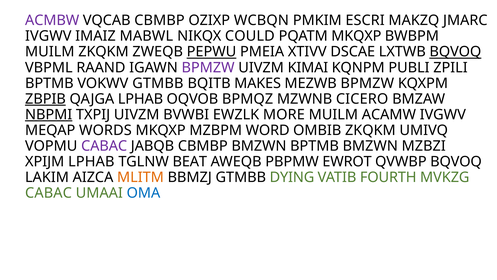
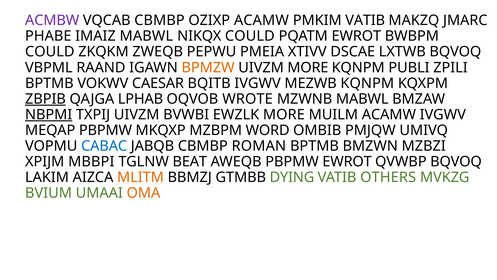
OZIXP WCBQN: WCBQN -> ACAMW (261, 20)
PMKIM ESCRI: ESCRI -> VATIB (365, 20)
IVGWV: IVGWV -> PHABE (48, 36)
PQATM MKQXP: MKQXP -> EWROT (356, 36)
MUILM: MUILM -> COULD (50, 52)
PEPWU underline: present -> none (212, 52)
BQVOQ underline: present -> none (455, 52)
BPMZW colour: purple -> orange (208, 67)
UIVZM KIMAI: KIMAI -> MORE (308, 67)
VOKWV GTMBB: GTMBB -> CAESAR (158, 83)
BQITB MAKES: MAKES -> IVGWV (258, 83)
MEZWB BPMZW: BPMZW -> KQNPM (367, 83)
BPMQZ: BPMQZ -> WROTE (248, 99)
MZWNB CICERO: CICERO -> MABWL (362, 99)
MEQAP WORDS: WORDS -> PBPMW (105, 130)
OMBIB ZKQKM: ZKQKM -> PMJQW (370, 130)
CABAC colour: purple -> blue (104, 146)
CBMBP BMZWN: BMZWN -> ROMAN (259, 146)
XPIJM LPHAB: LPHAB -> MBBPI (91, 161)
FOURTH: FOURTH -> OTHERS (388, 177)
CABAC: CABAC -> BVIUM (49, 193)
OMA colour: blue -> orange (143, 193)
